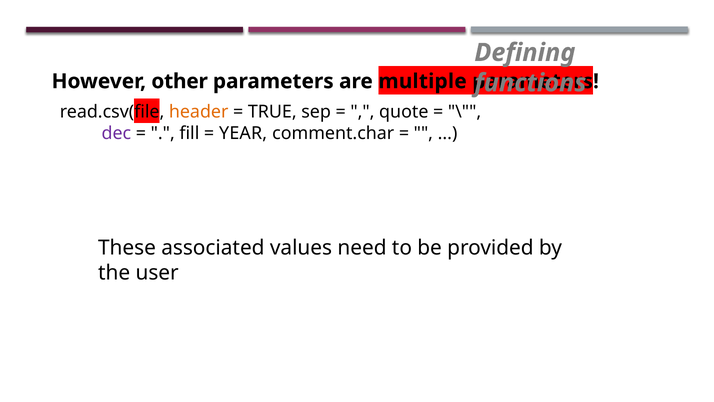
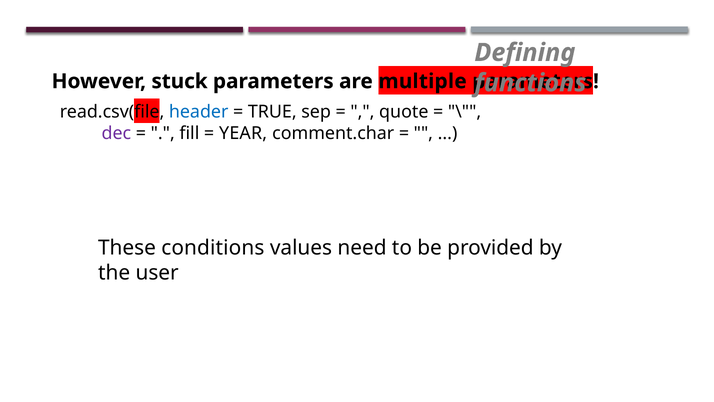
other: other -> stuck (180, 81)
header colour: orange -> blue (199, 112)
associated: associated -> conditions (213, 247)
